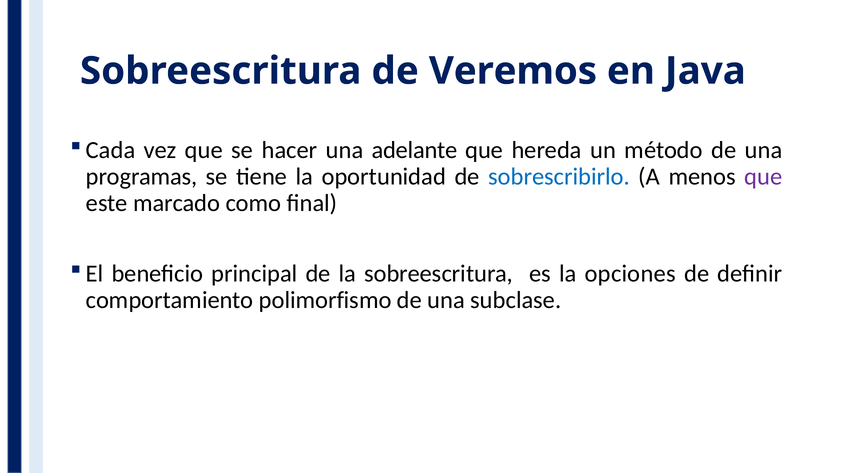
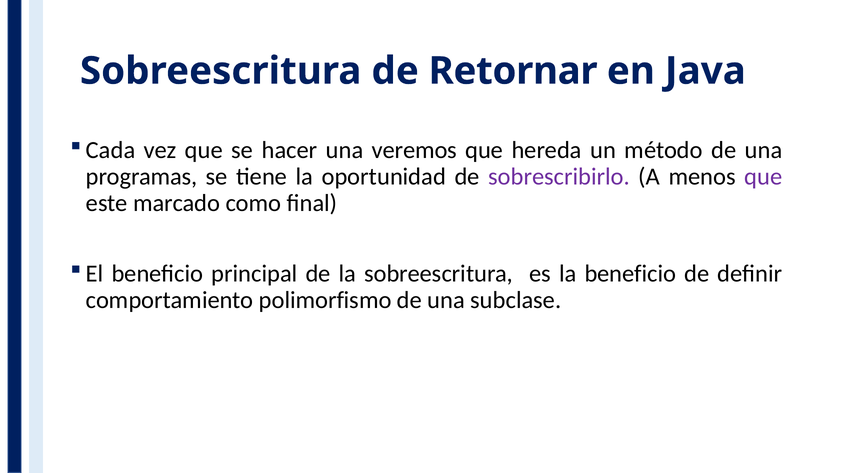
Veremos: Veremos -> Retornar (513, 71)
adelante: adelante -> veremos (414, 150)
sobrescribirlo colour: blue -> purple (559, 177)
la opciones: opciones -> beneficio (630, 274)
